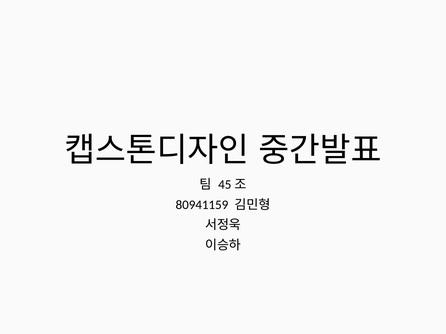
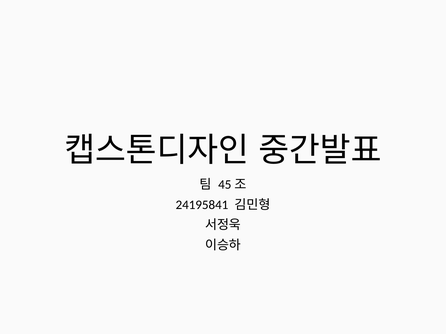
80941159: 80941159 -> 24195841 (202, 205)
